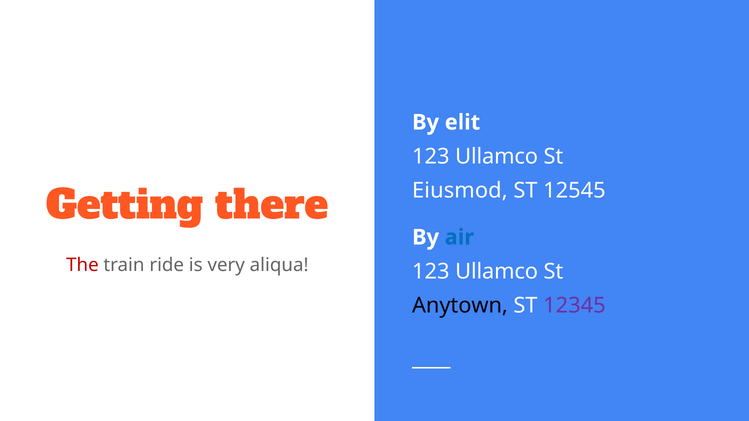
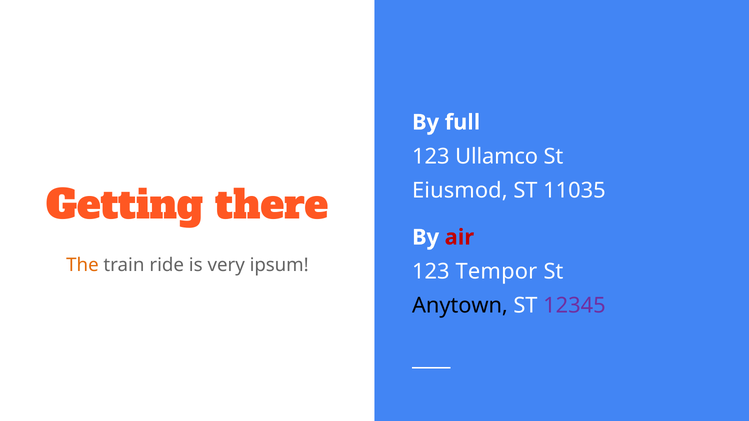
elit: elit -> full (462, 122)
12545: 12545 -> 11035 (574, 191)
air colour: blue -> red (459, 237)
The colour: red -> orange (82, 265)
aliqua: aliqua -> ipsum (279, 265)
Ullamco: Ullamco -> Tempor (496, 272)
